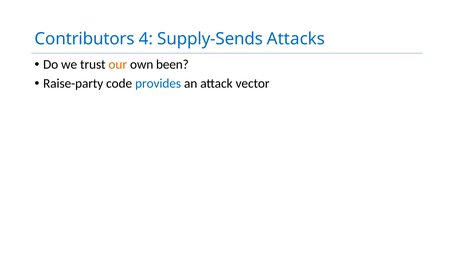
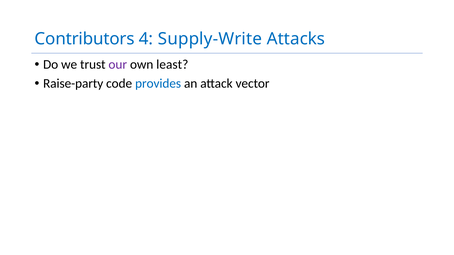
Supply-Sends: Supply-Sends -> Supply-Write (210, 39)
our colour: orange -> purple (118, 65)
been: been -> least (172, 65)
